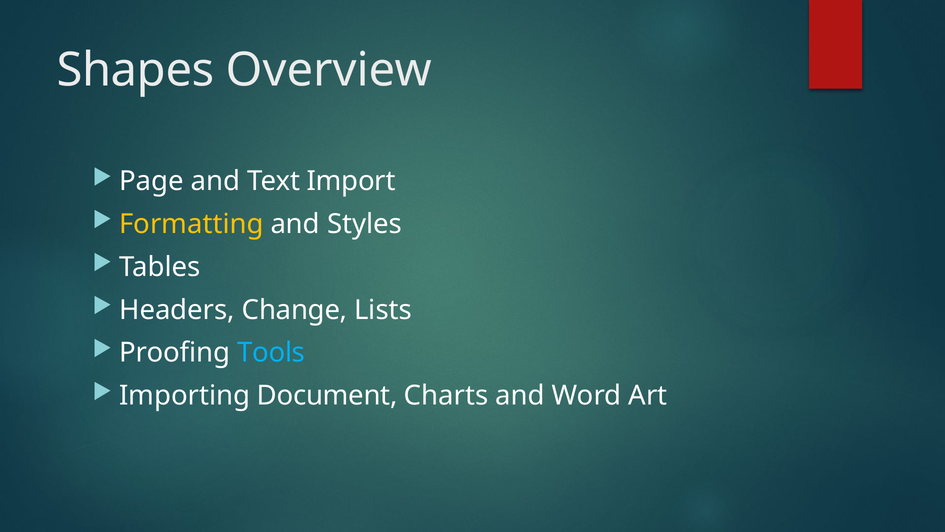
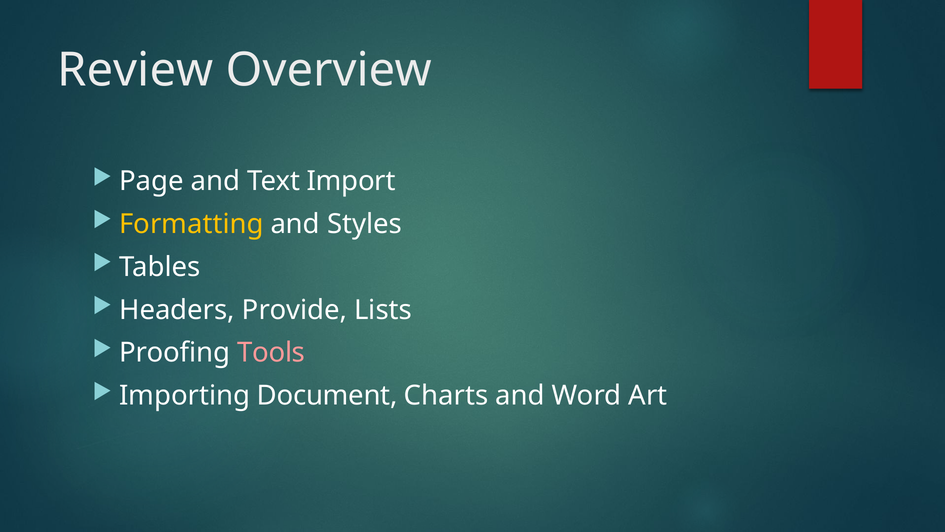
Shapes: Shapes -> Review (135, 70)
Change: Change -> Provide (294, 310)
Tools colour: light blue -> pink (271, 353)
